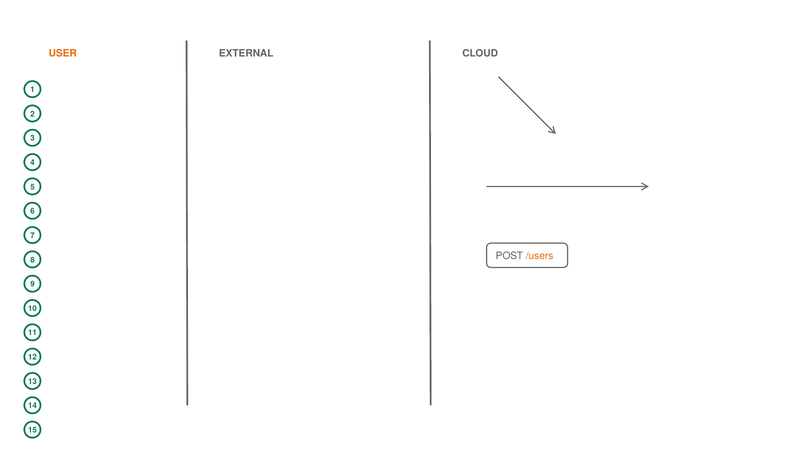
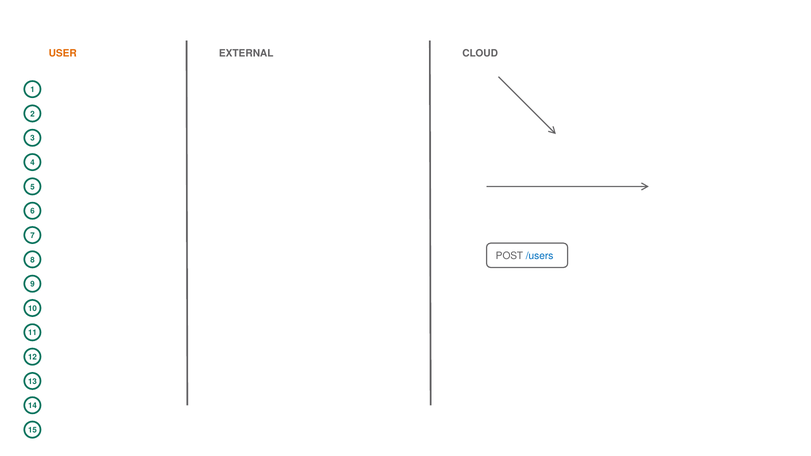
/users colour: orange -> blue (540, 256)
